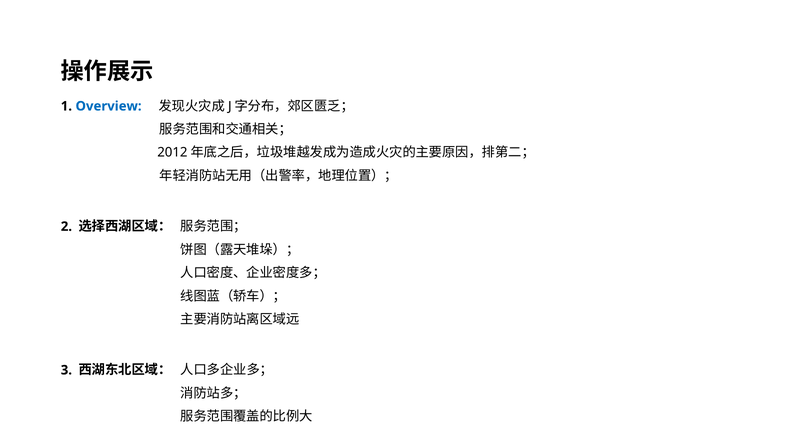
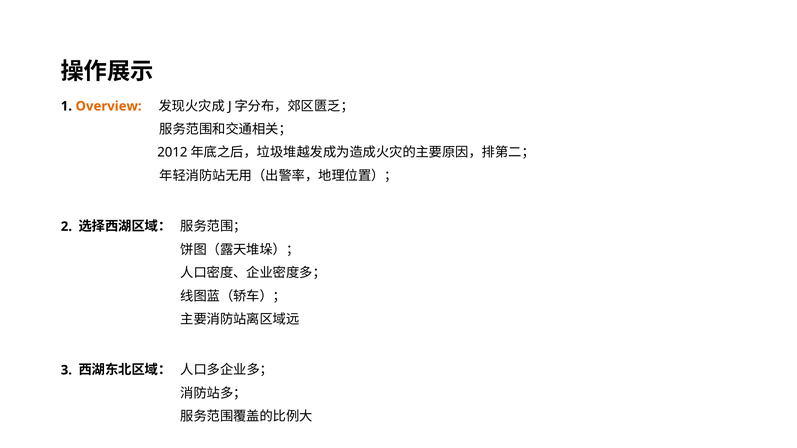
Overview colour: blue -> orange (109, 106)
